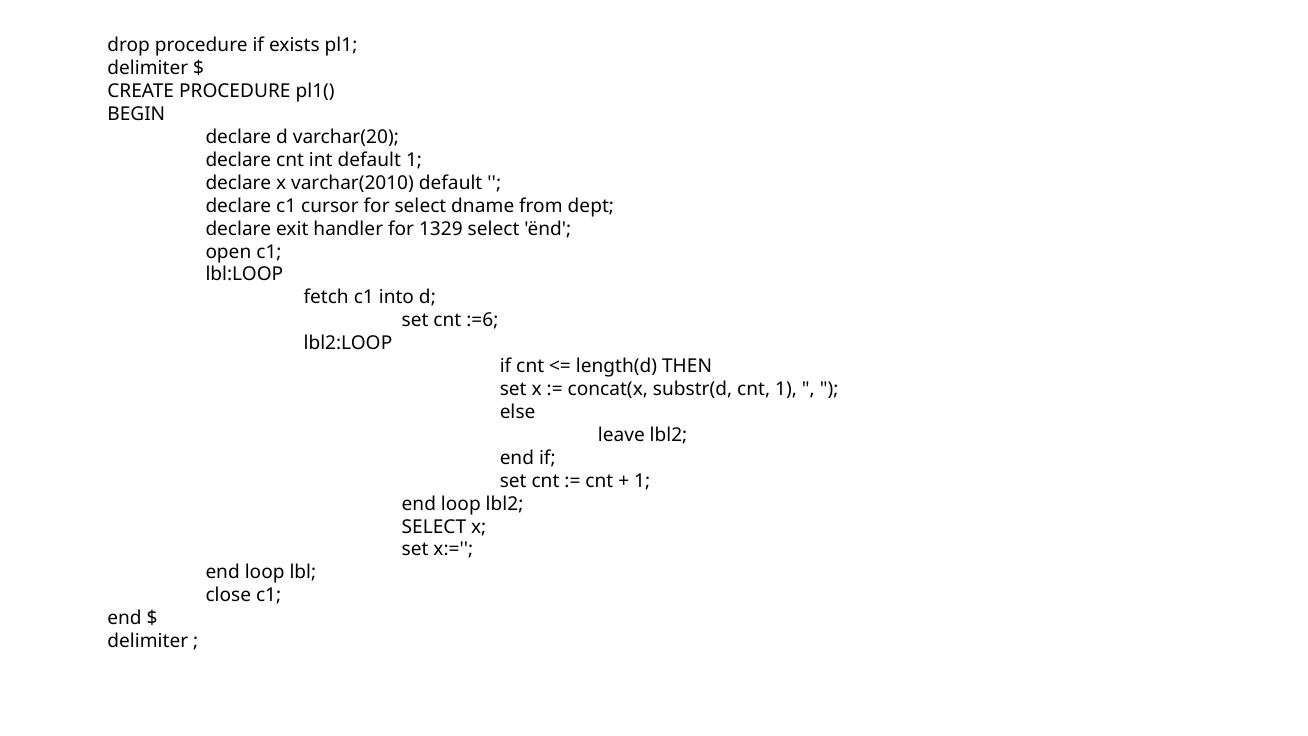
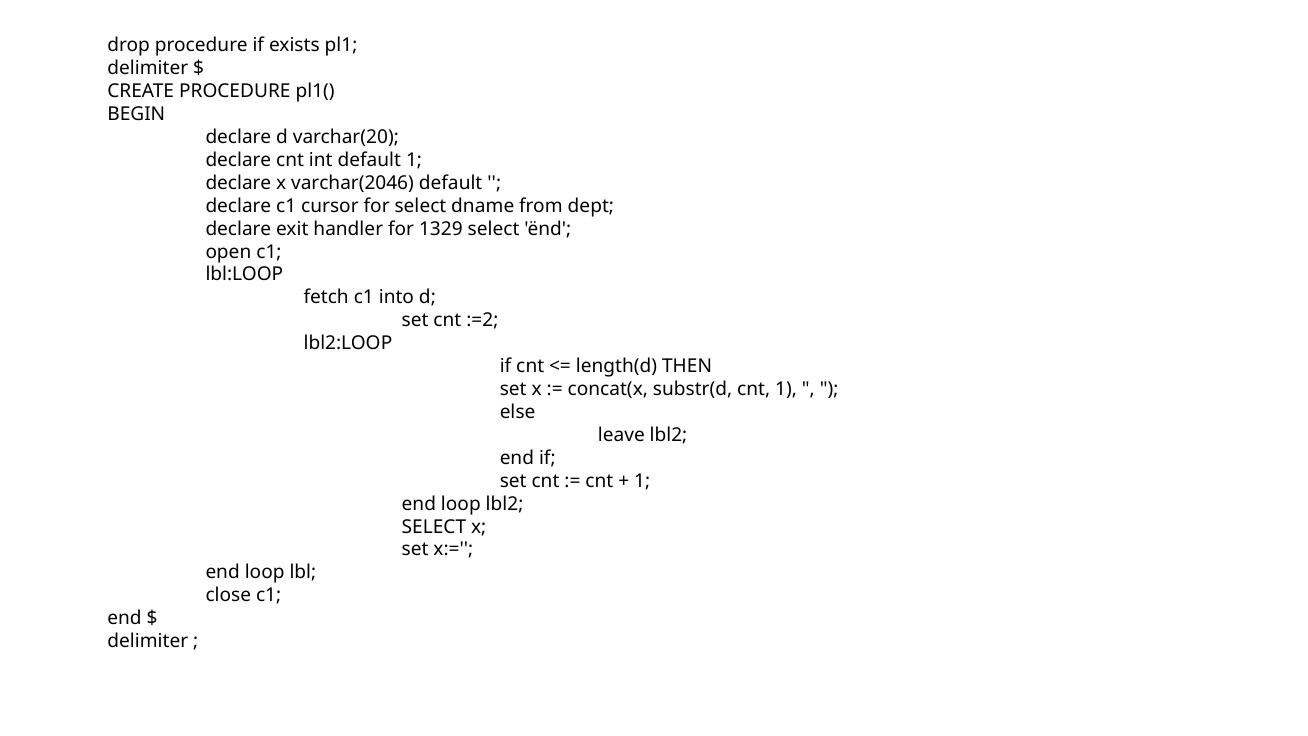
varchar(2010: varchar(2010 -> varchar(2046 (352, 183)
:=6: :=6 -> :=2 (482, 320)
